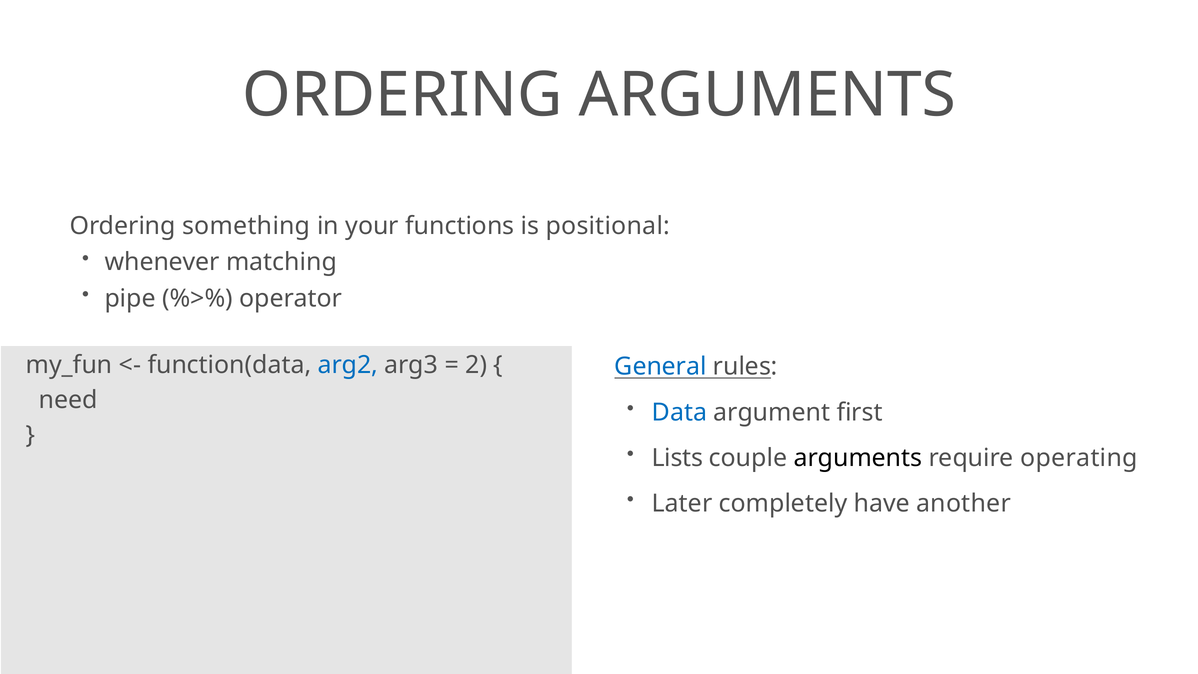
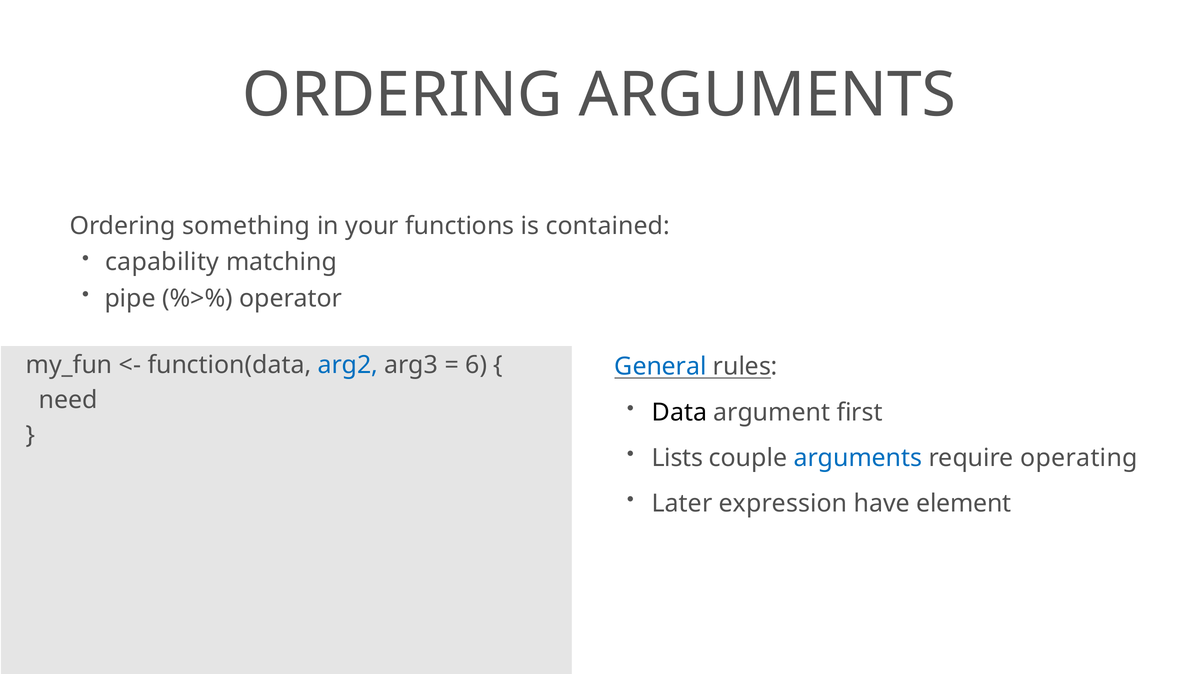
positional: positional -> contained (608, 226)
whenever: whenever -> capability (162, 262)
2: 2 -> 6 (476, 365)
Data colour: blue -> black (680, 412)
arguments colour: black -> blue (858, 458)
completely: completely -> expression (783, 503)
another: another -> element (964, 503)
